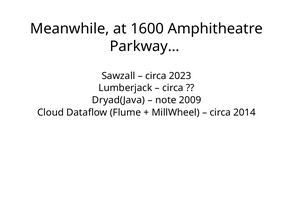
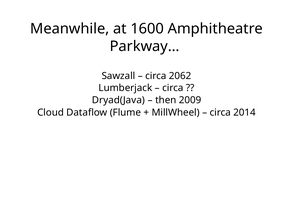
2023: 2023 -> 2062 (180, 76)
note: note -> then (166, 100)
